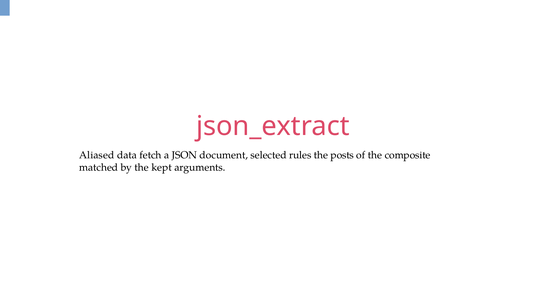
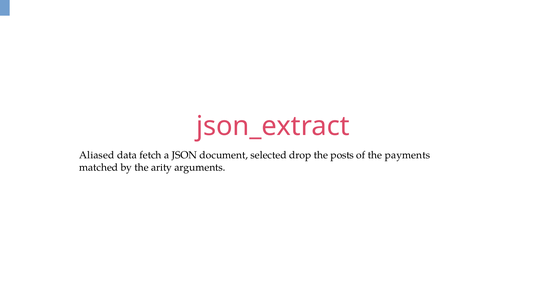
rules: rules -> drop (300, 155)
composite: composite -> payments (408, 155)
kept: kept -> arity (162, 167)
